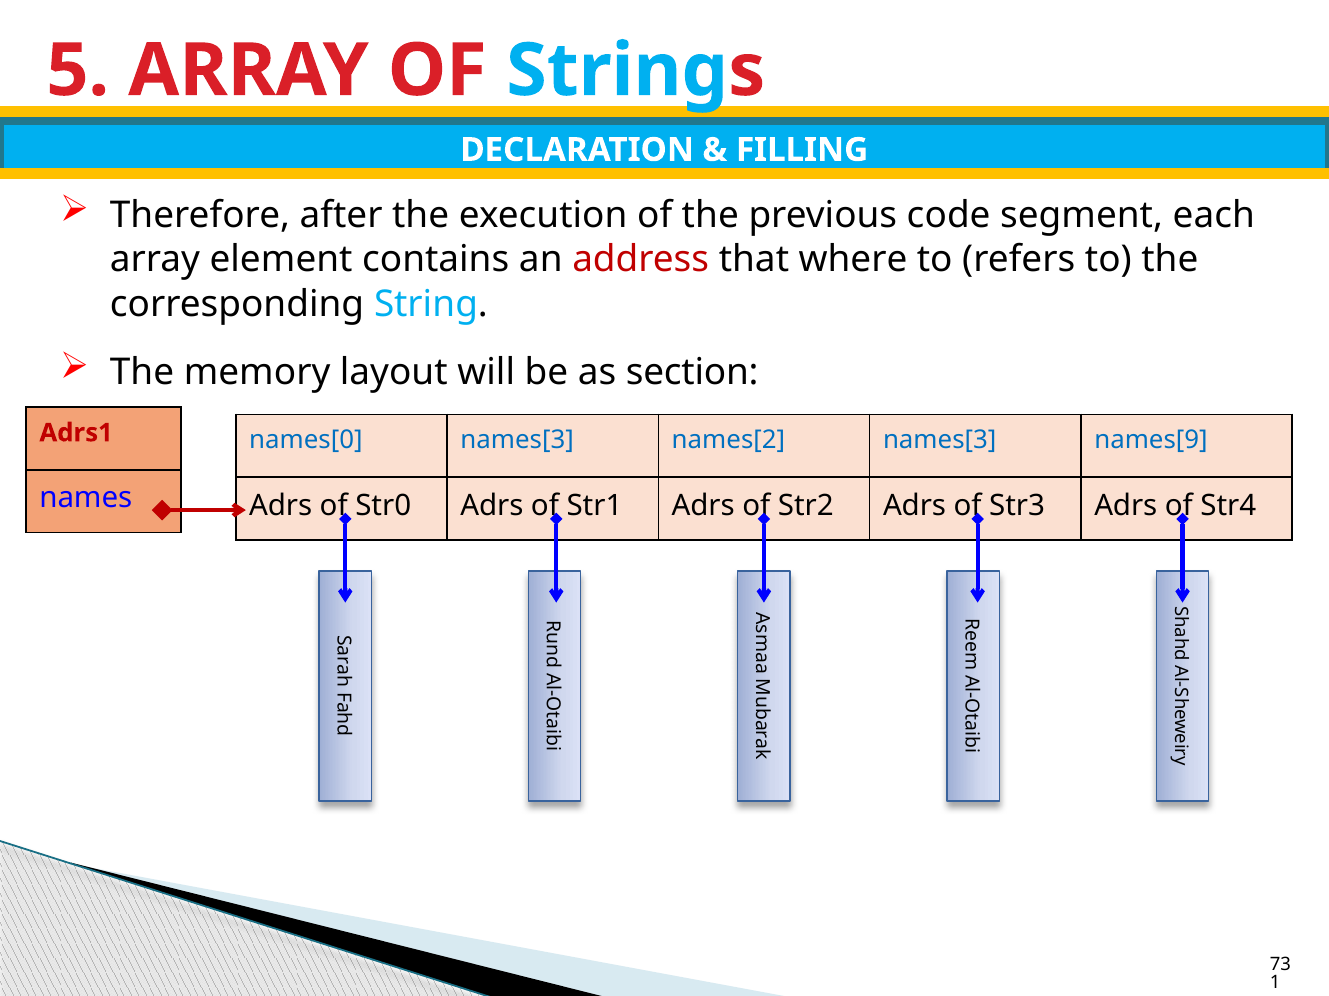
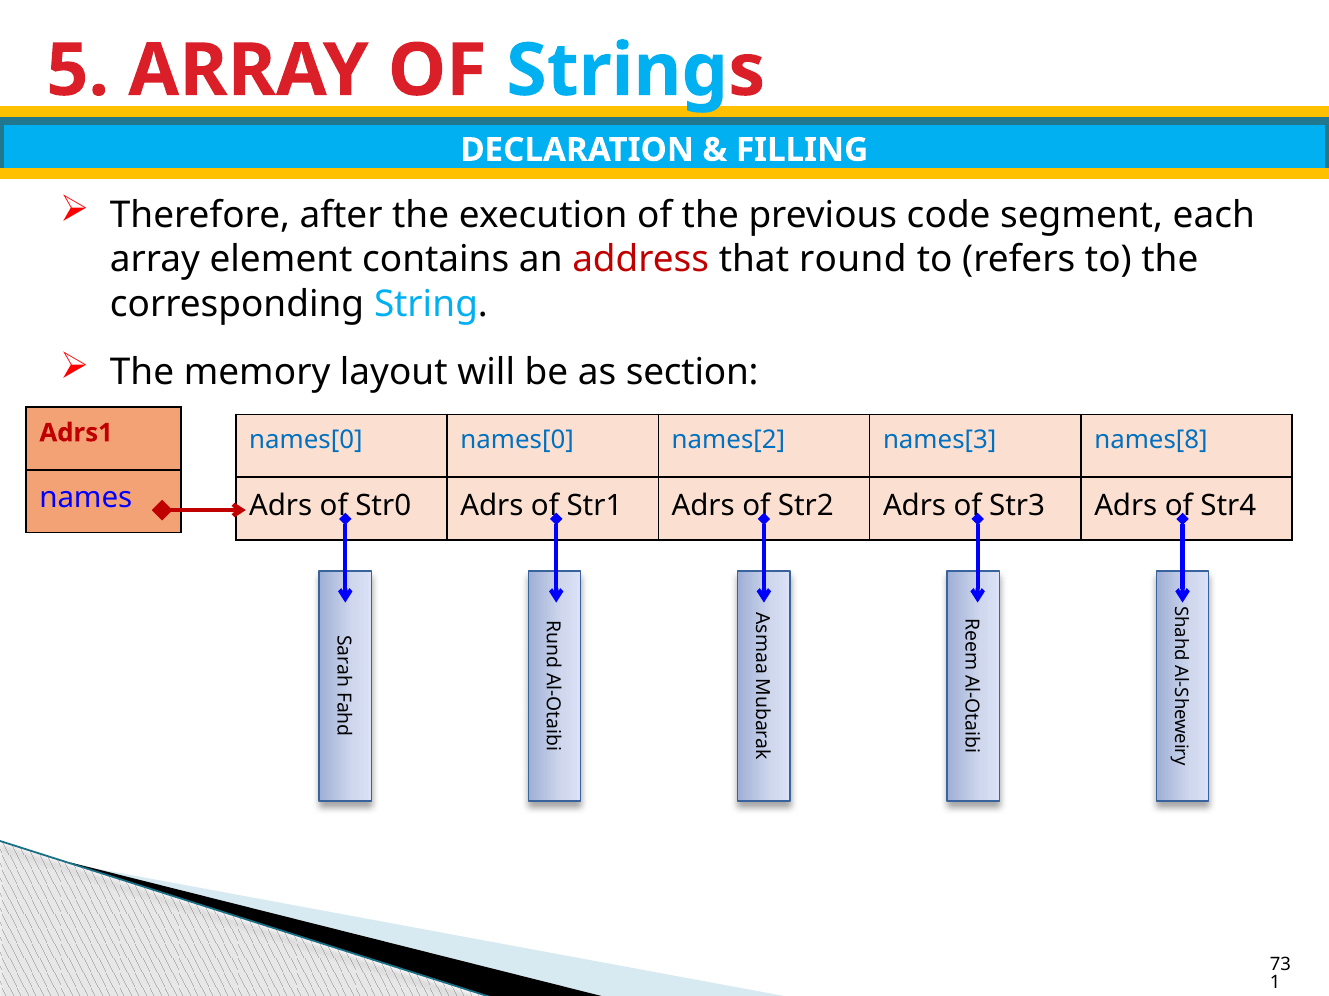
where: where -> round (853, 260)
names[0 names[3: names[3 -> names[0 (517, 440)
names[9: names[9 -> names[8 (1151, 440)
